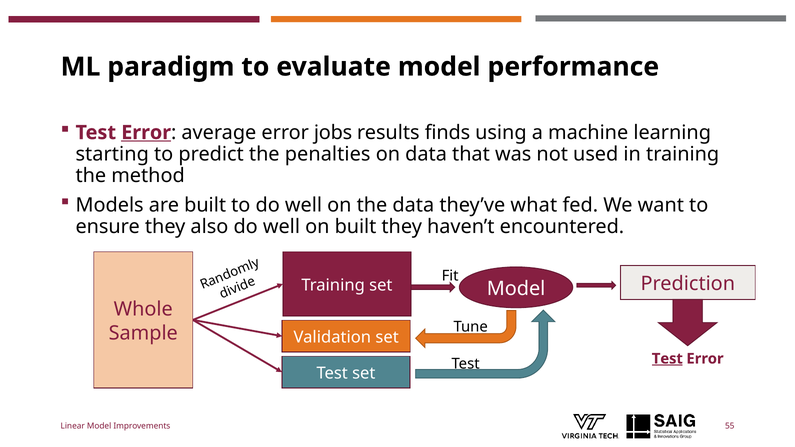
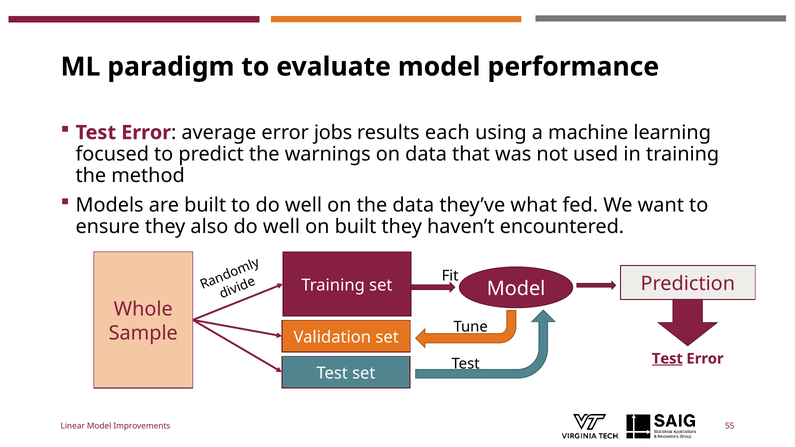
Error underline: present -> none (146, 133)
finds: finds -> each (447, 133)
starting: starting -> focused (112, 154)
penalties: penalties -> warnings (328, 154)
